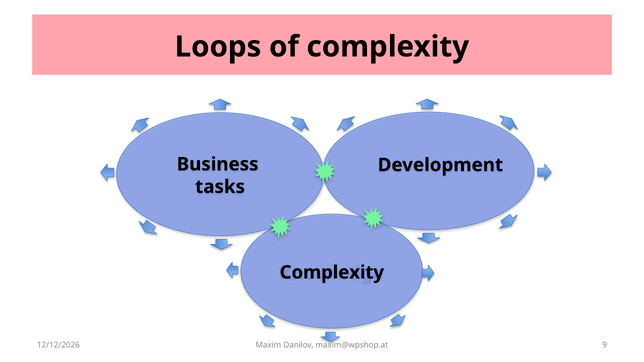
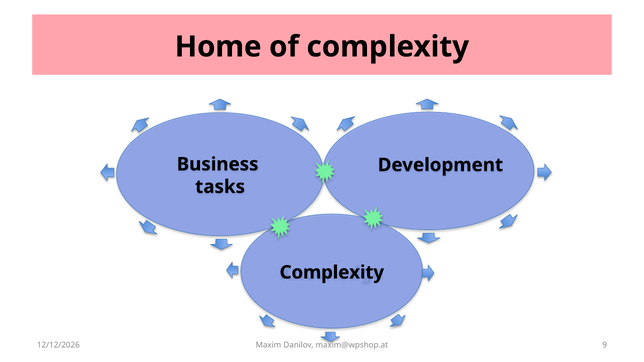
Loops: Loops -> Home (218, 47)
